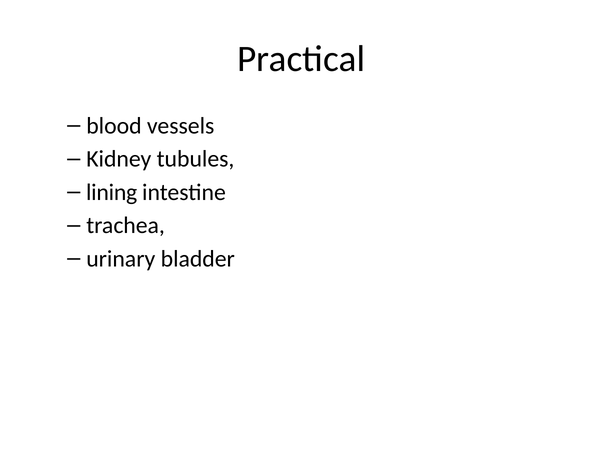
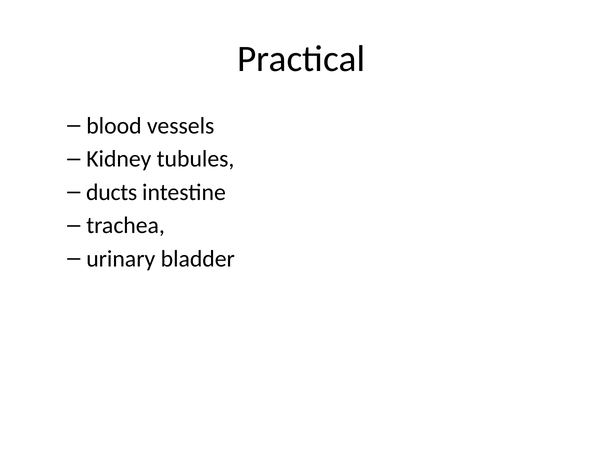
lining: lining -> ducts (112, 192)
